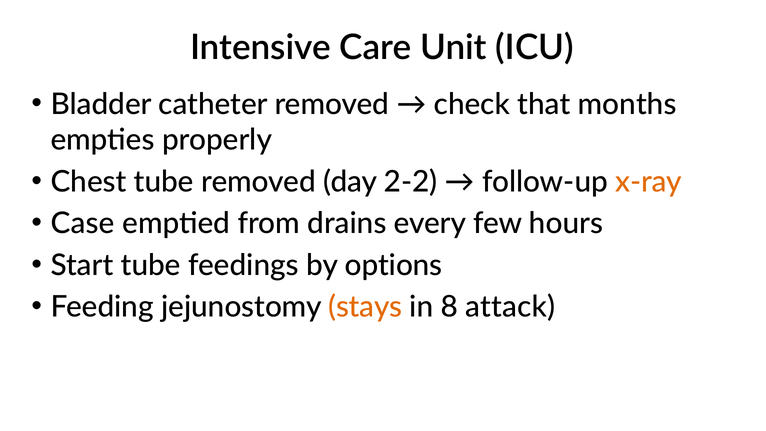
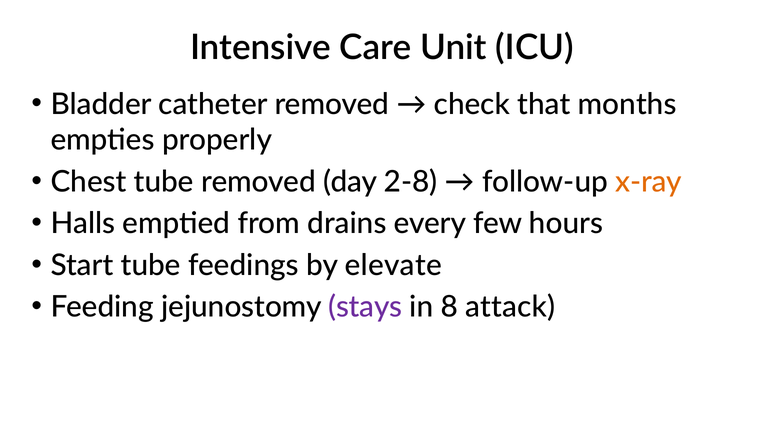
2-2: 2-2 -> 2-8 (411, 182)
Case: Case -> Halls (83, 223)
options: options -> elevate (393, 265)
stays colour: orange -> purple (365, 307)
